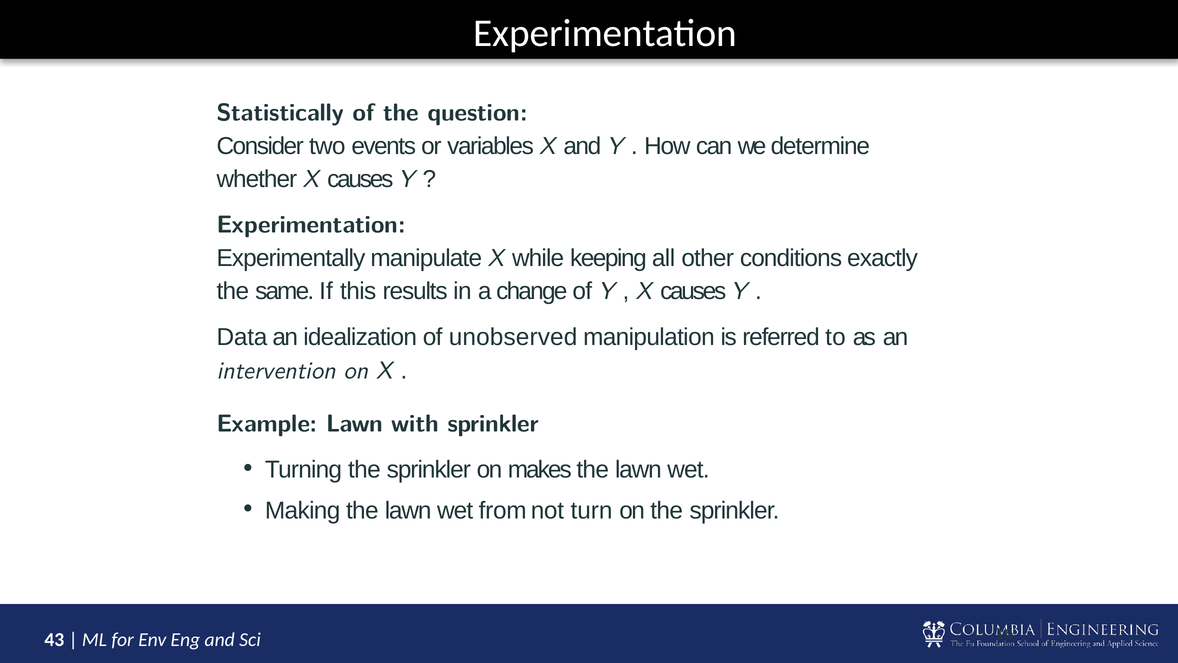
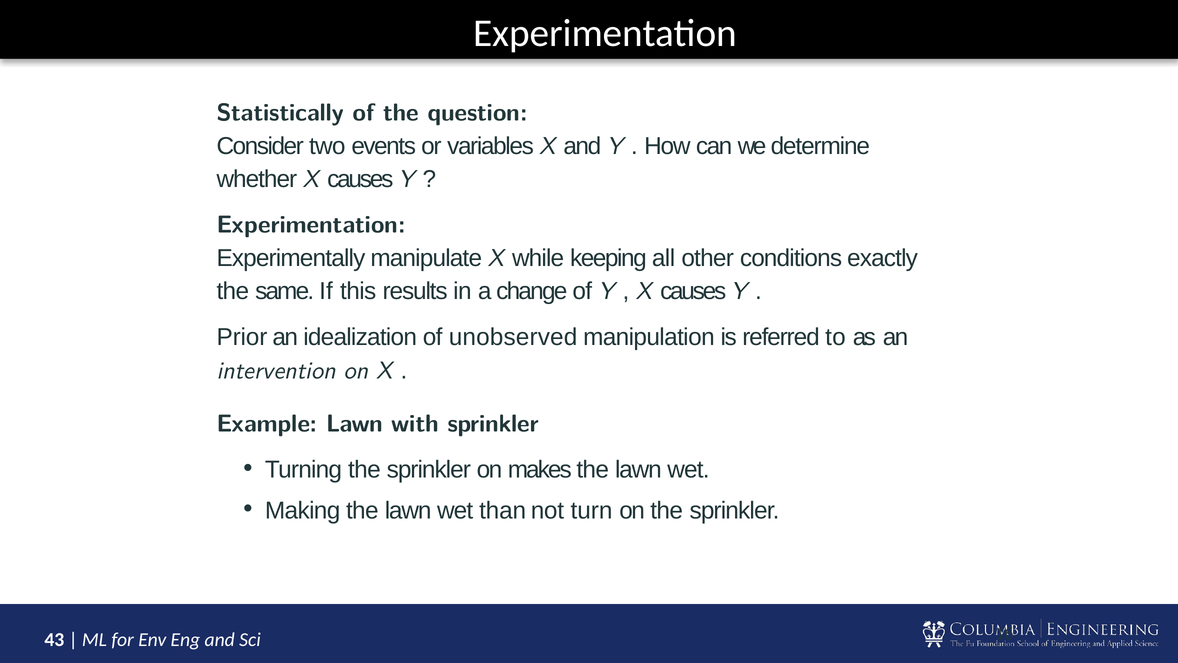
Data: Data -> Prior (242, 337)
from: from -> than (503, 510)
